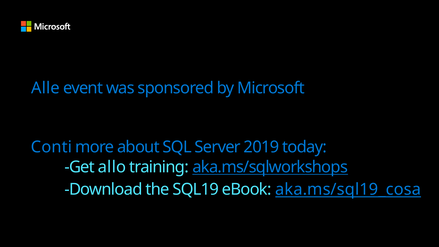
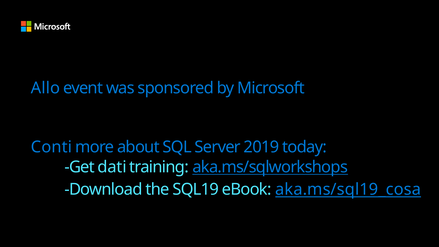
Alle: Alle -> Allo (45, 88)
allo: allo -> dati (112, 167)
